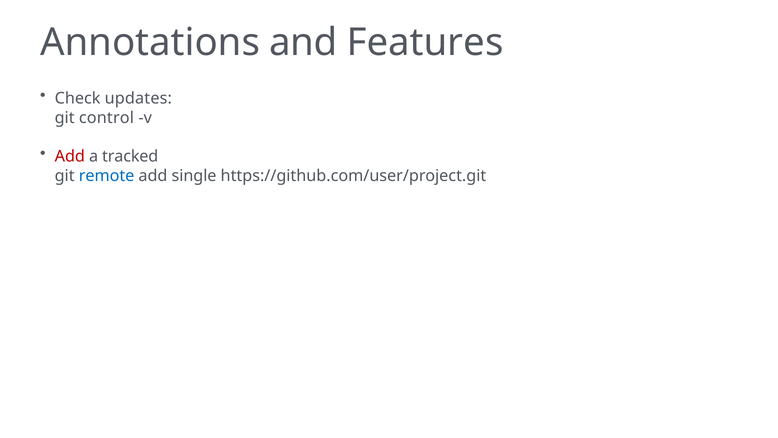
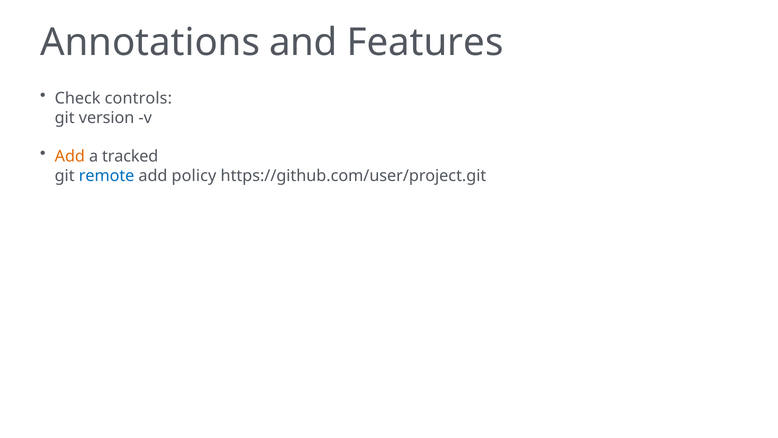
updates: updates -> controls (138, 98)
control: control -> version (107, 118)
Add colour: red -> orange (70, 156)
single: single -> policy (194, 176)
